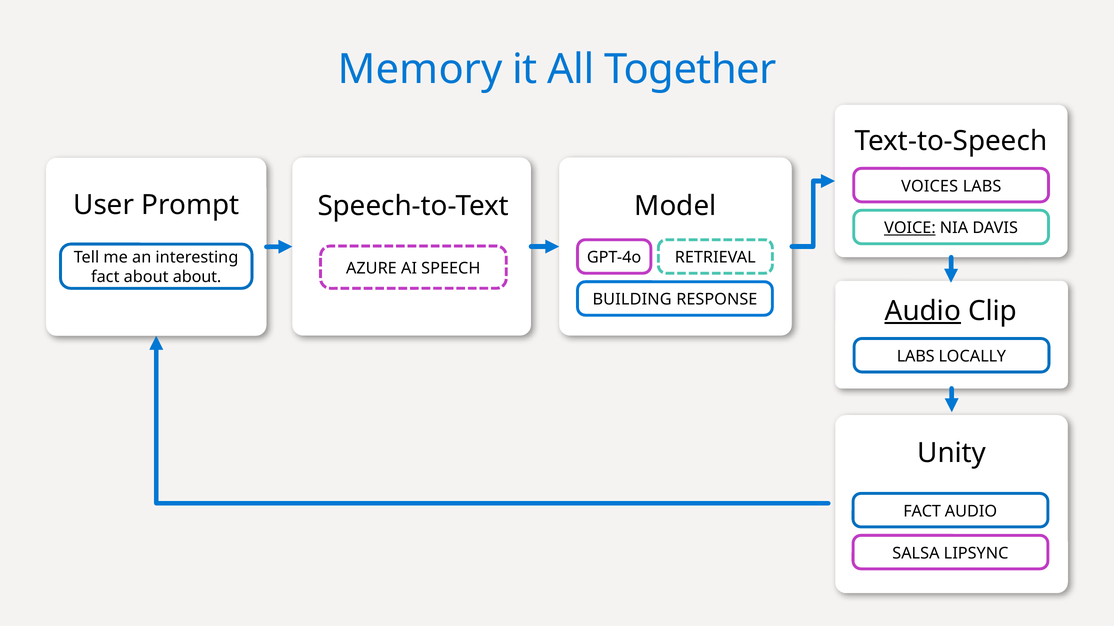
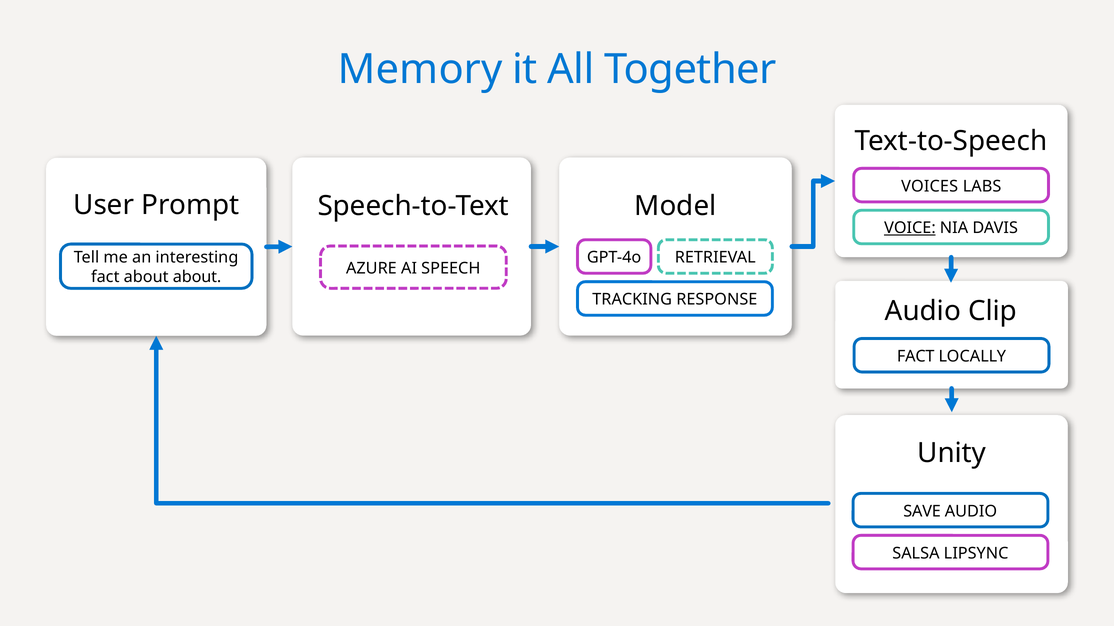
BUILDING: BUILDING -> TRACKING (632, 300)
Audio underline: present -> none (923, 311)
LABS: LABS -> FACT (916, 357)
FACT: FACT -> SAVE (922, 512)
